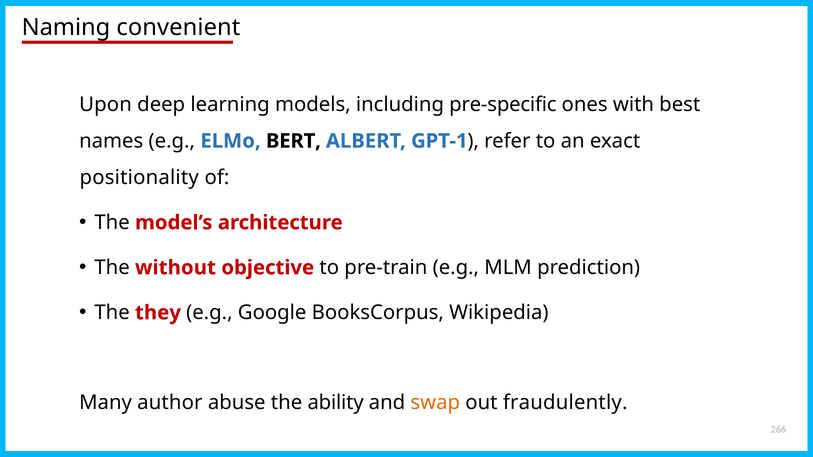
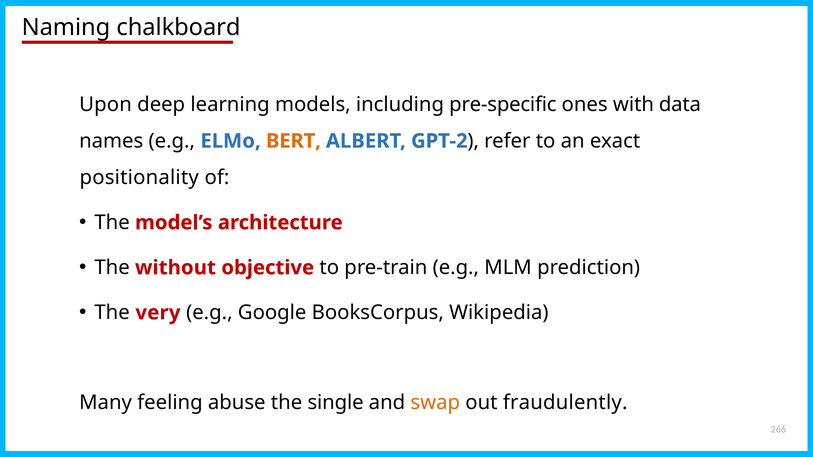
convenient: convenient -> chalkboard (179, 27)
best: best -> data (680, 105)
BERT colour: black -> orange (293, 141)
GPT-1: GPT-1 -> GPT-2 (439, 141)
they: they -> very (158, 313)
author: author -> feeling (170, 403)
ability: ability -> single (336, 403)
